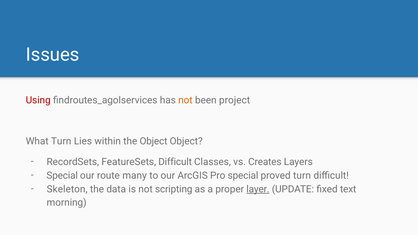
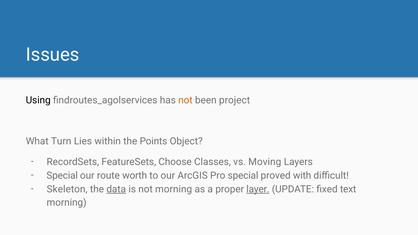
Using colour: red -> black (38, 100)
the Object: Object -> Points (153, 141)
FeatureSets Difficult: Difficult -> Choose (175, 162)
Creates: Creates -> Moving (265, 162)
many: many -> worth (135, 176)
proved turn: turn -> with (302, 176)
data underline: none -> present (116, 189)
not scripting: scripting -> morning (174, 189)
